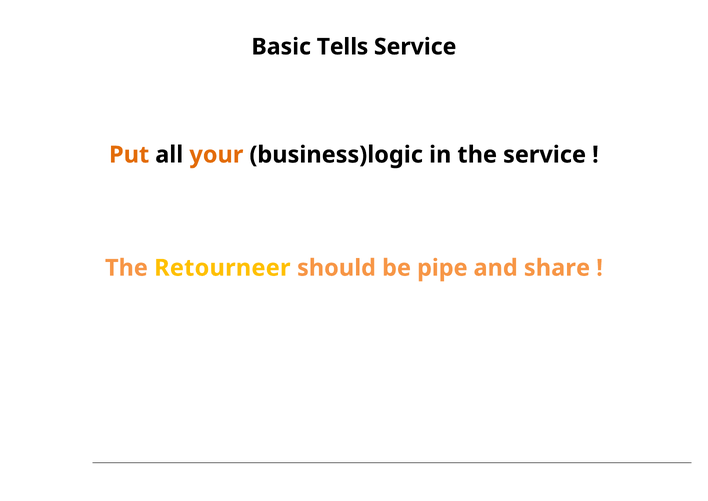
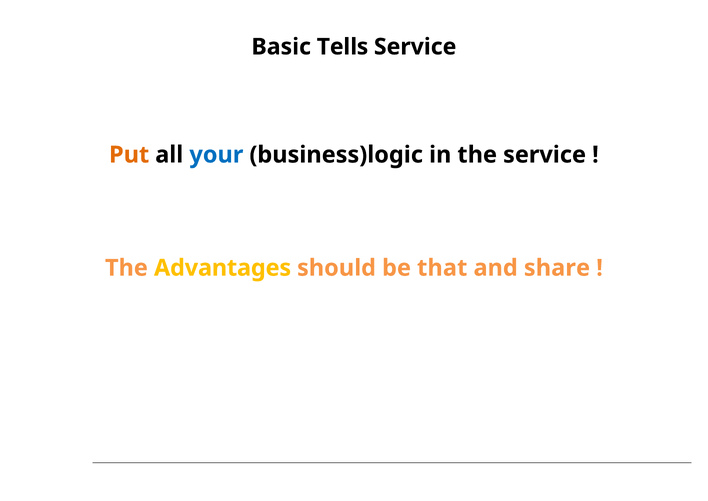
your colour: orange -> blue (216, 155)
Retourneer: Retourneer -> Advantages (223, 268)
pipe: pipe -> that (442, 268)
